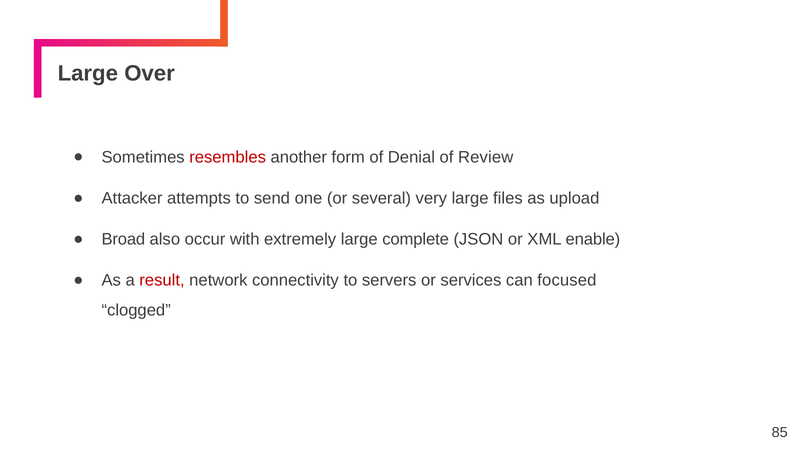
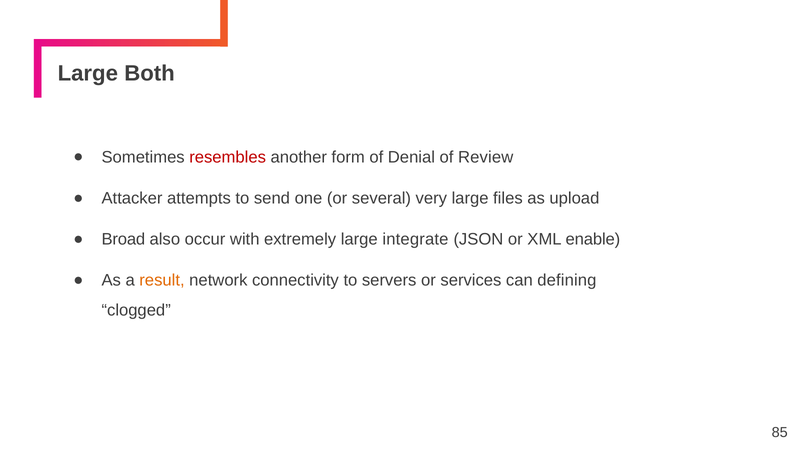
Over: Over -> Both (150, 74)
complete: complete -> integrate (415, 240)
result colour: red -> orange (162, 281)
focused: focused -> defining (567, 281)
